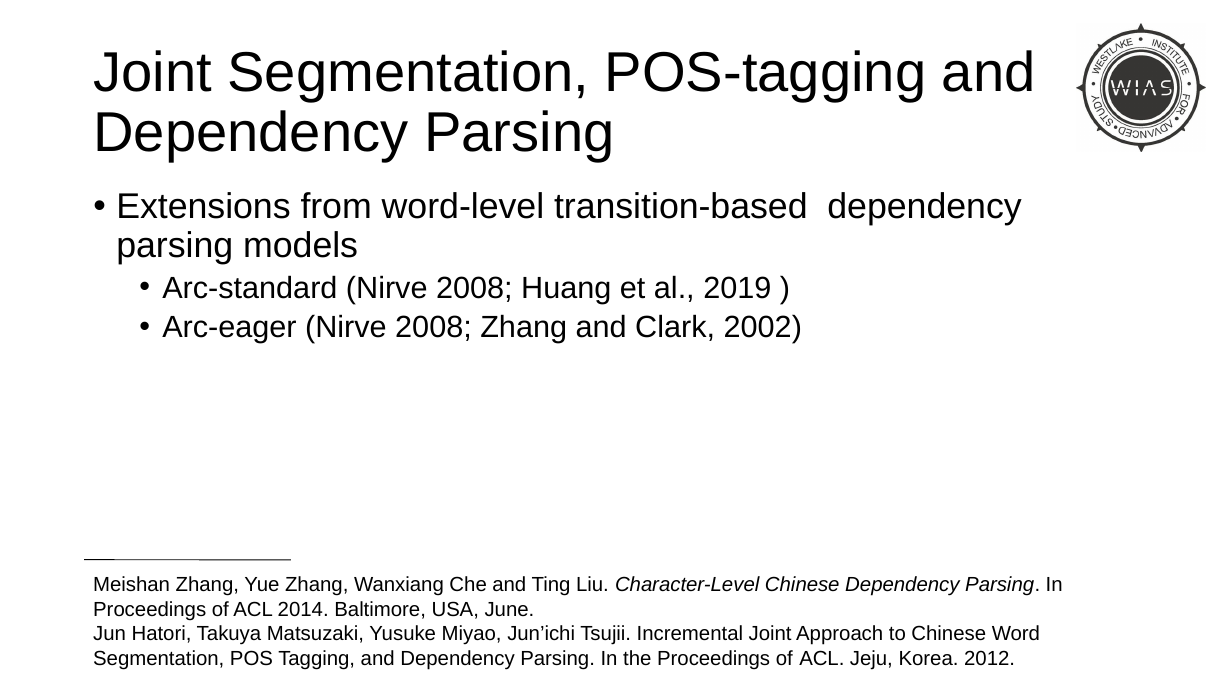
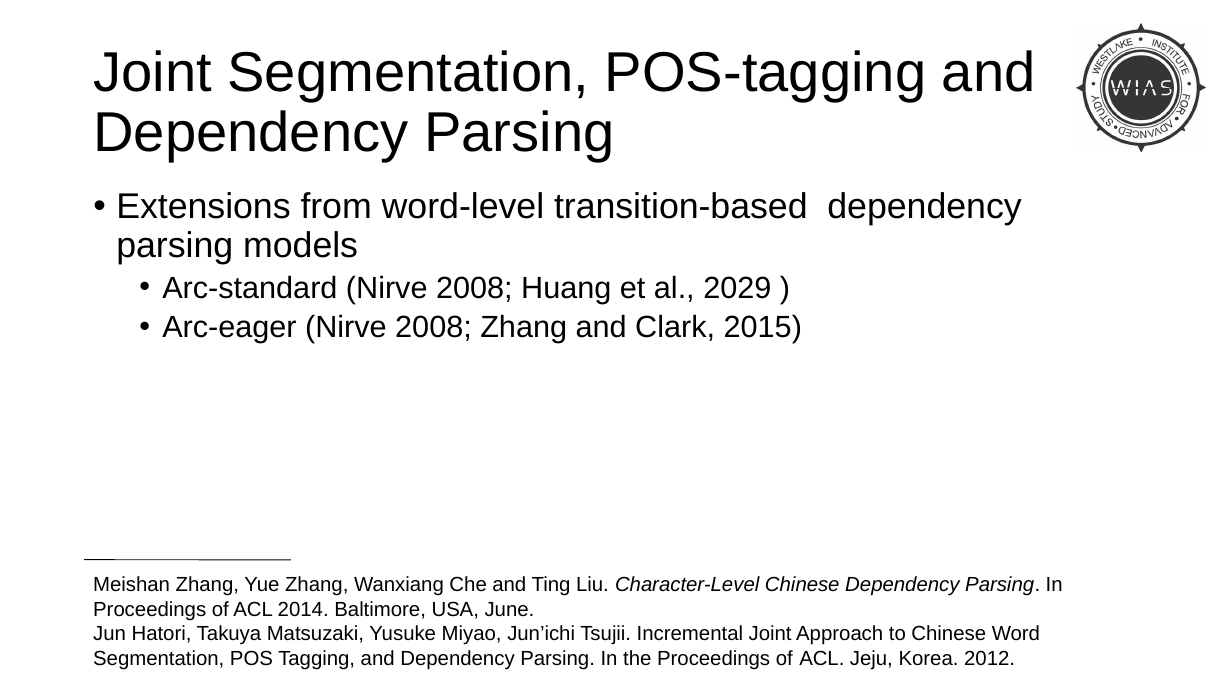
2019: 2019 -> 2029 (737, 288)
2002: 2002 -> 2015 (763, 327)
